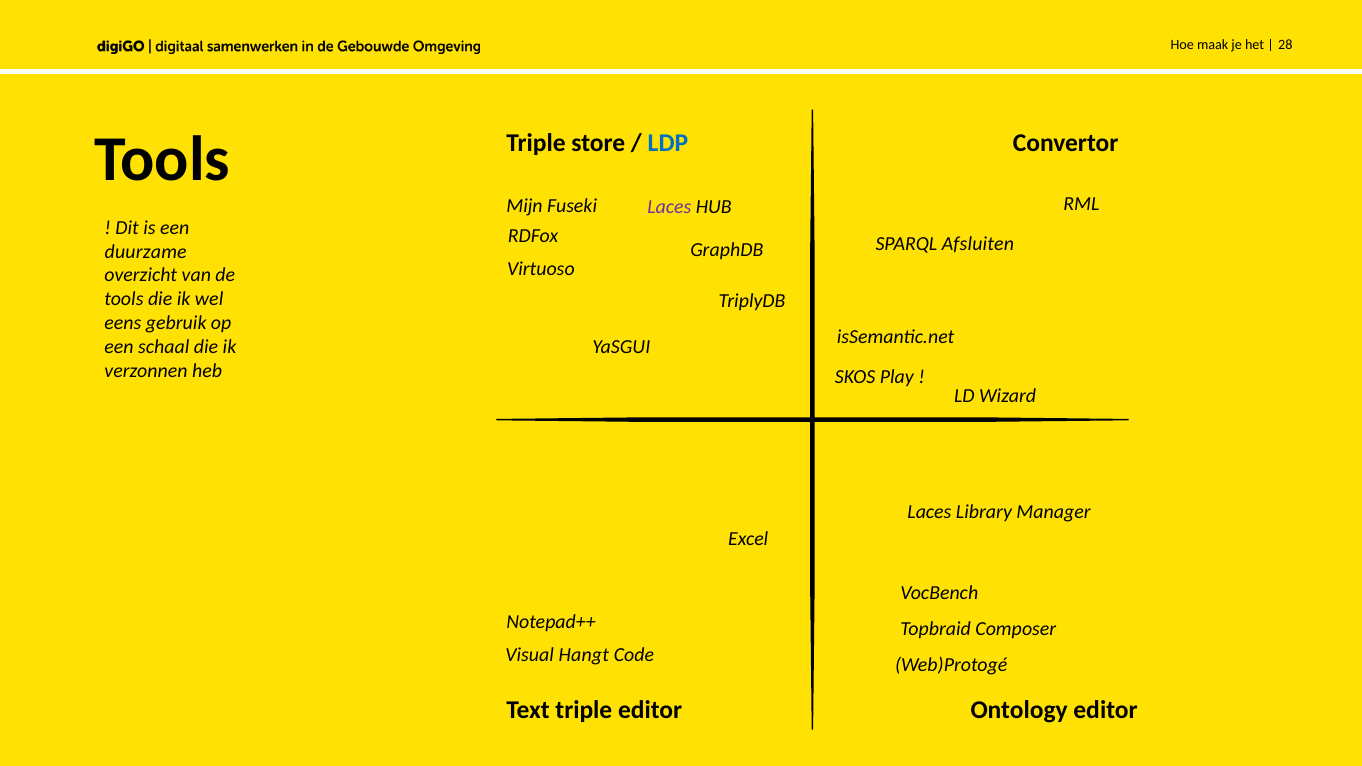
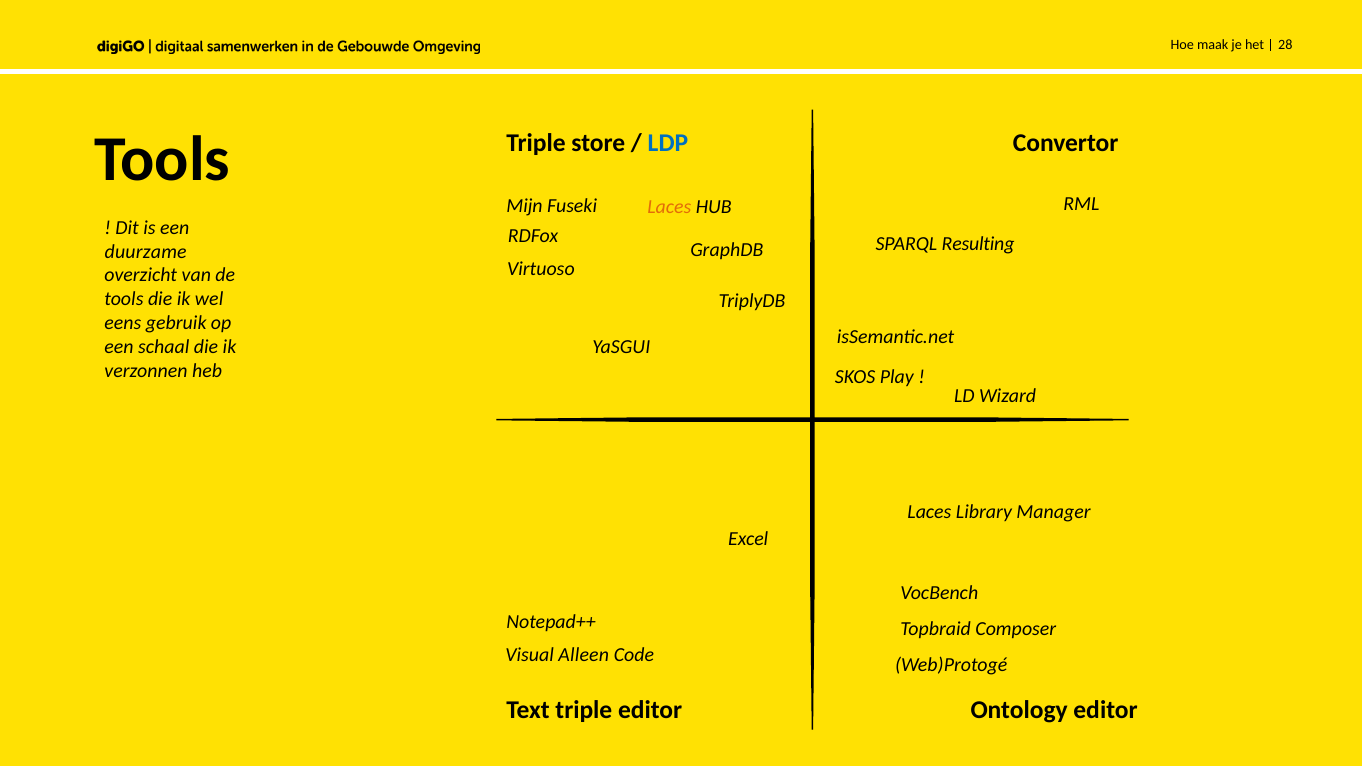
Laces colour: purple -> orange (669, 207)
Afsluiten: Afsluiten -> Resulting (978, 244)
Hangt: Hangt -> Alleen (584, 655)
